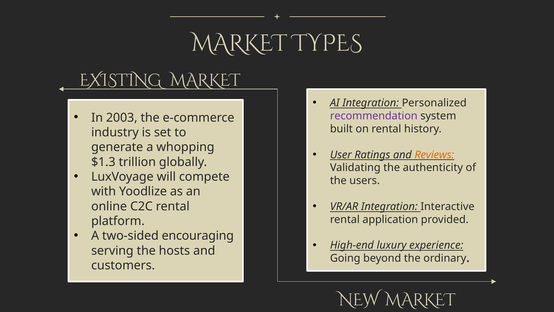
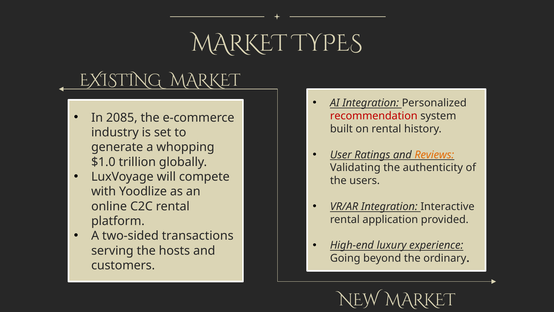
2003: 2003 -> 2085 (122, 117)
recommendation colour: purple -> red (374, 116)
$1.3: $1.3 -> $1.0 (103, 162)
encouraging: encouraging -> transactions (198, 236)
